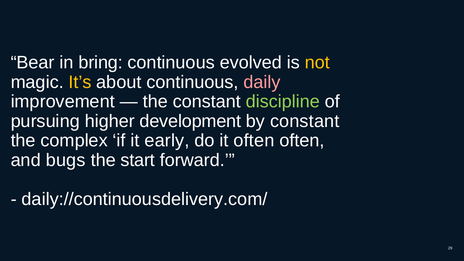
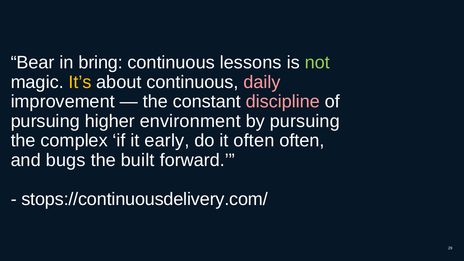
evolved: evolved -> lessons (251, 63)
not colour: yellow -> light green (317, 63)
discipline colour: light green -> pink (283, 102)
development: development -> environment (190, 121)
by constant: constant -> pursuing (305, 121)
start: start -> built (138, 160)
daily://continuousdelivery.com/: daily://continuousdelivery.com/ -> stops://continuousdelivery.com/ (145, 199)
